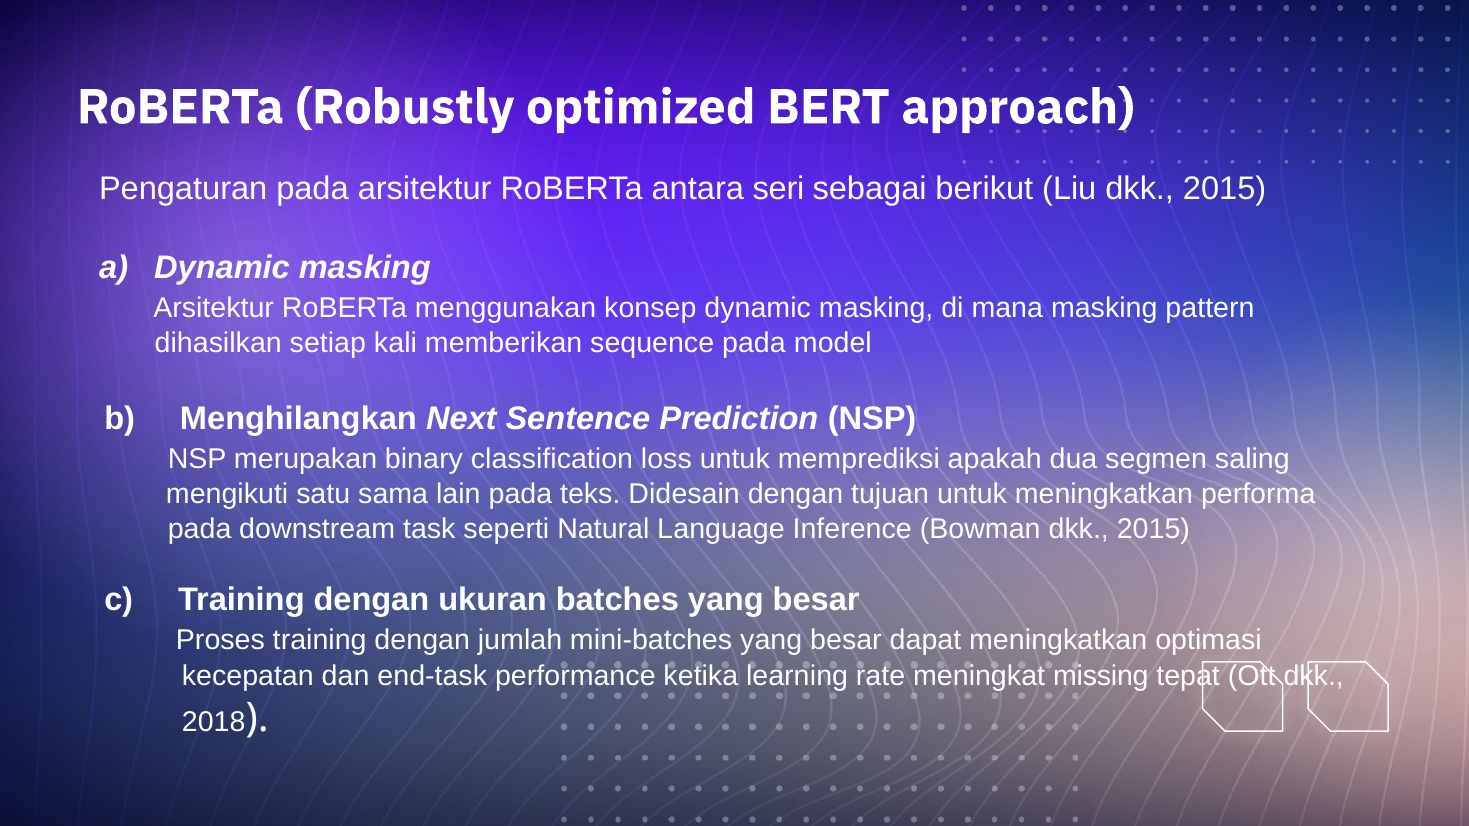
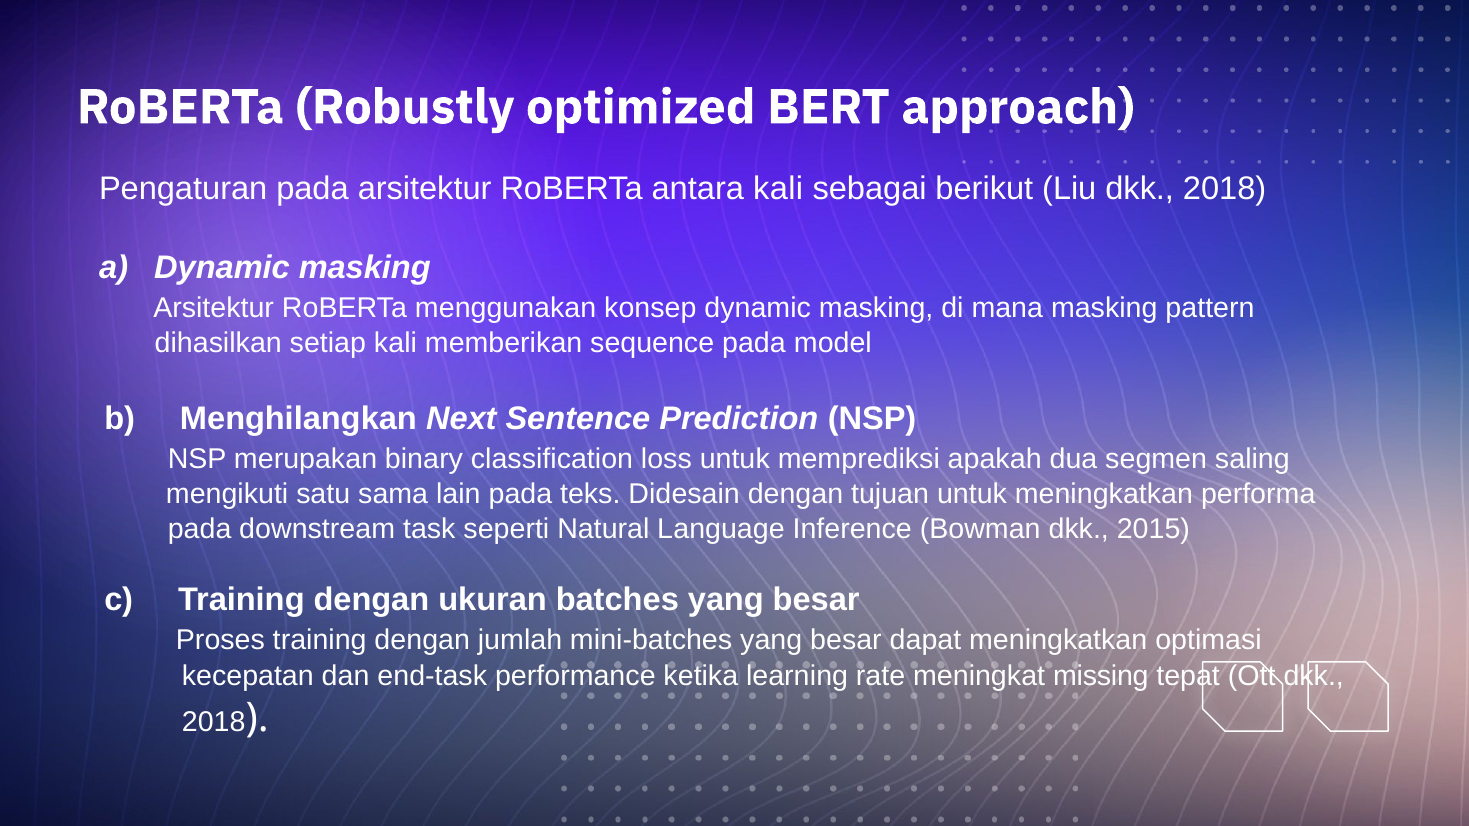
antara seri: seri -> kali (778, 189)
Liu dkk 2015: 2015 -> 2018 (1225, 189)
